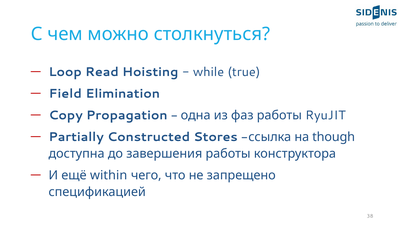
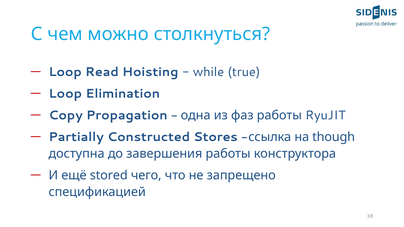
Field: Field -> Loop (65, 94)
within: within -> stored (109, 175)
